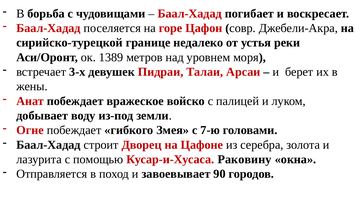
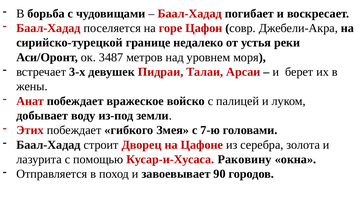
1389: 1389 -> 3487 (111, 57)
Огне: Огне -> Этих (30, 130)
